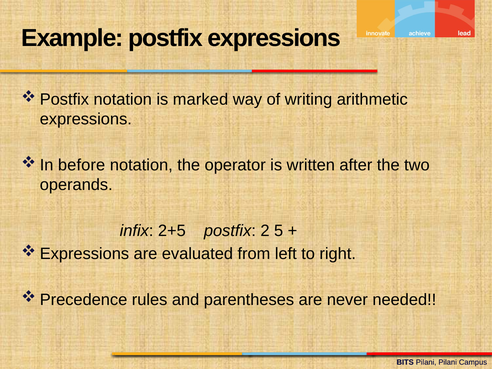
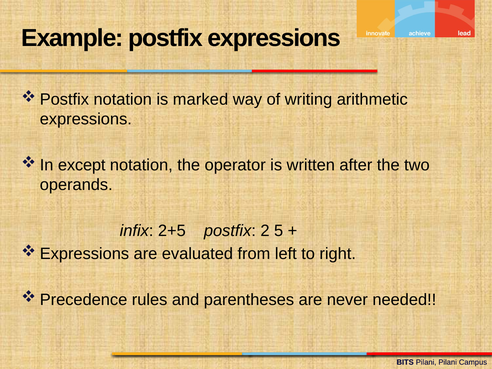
before: before -> except (82, 165)
